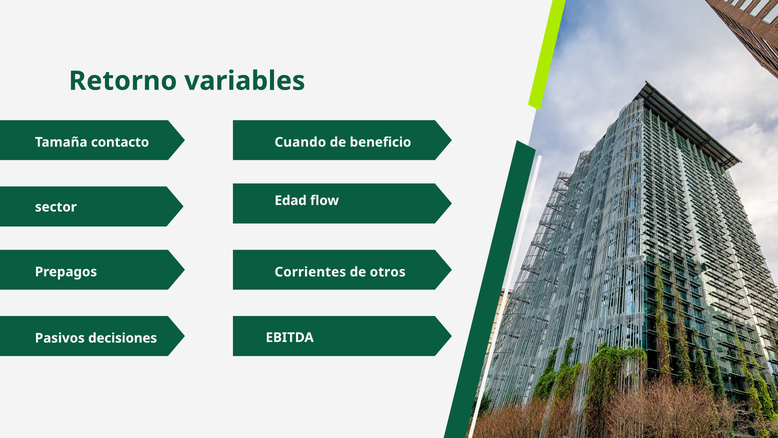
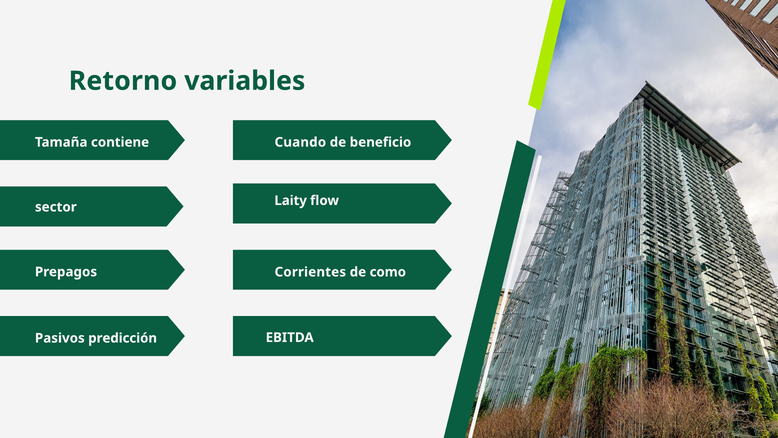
contacto: contacto -> contiene (120, 142)
Edad: Edad -> Laity (291, 200)
otros: otros -> como (388, 272)
decisiones: decisiones -> predicción (123, 338)
